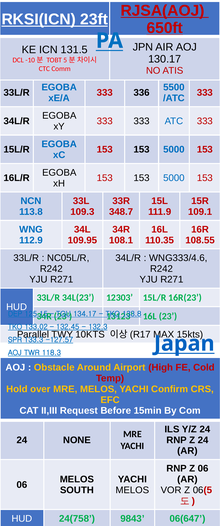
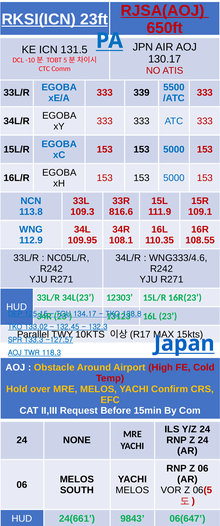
336: 336 -> 339 (142, 93)
348.7: 348.7 -> 816.6 (121, 212)
24(758: 24(758 -> 24(661 (77, 519)
